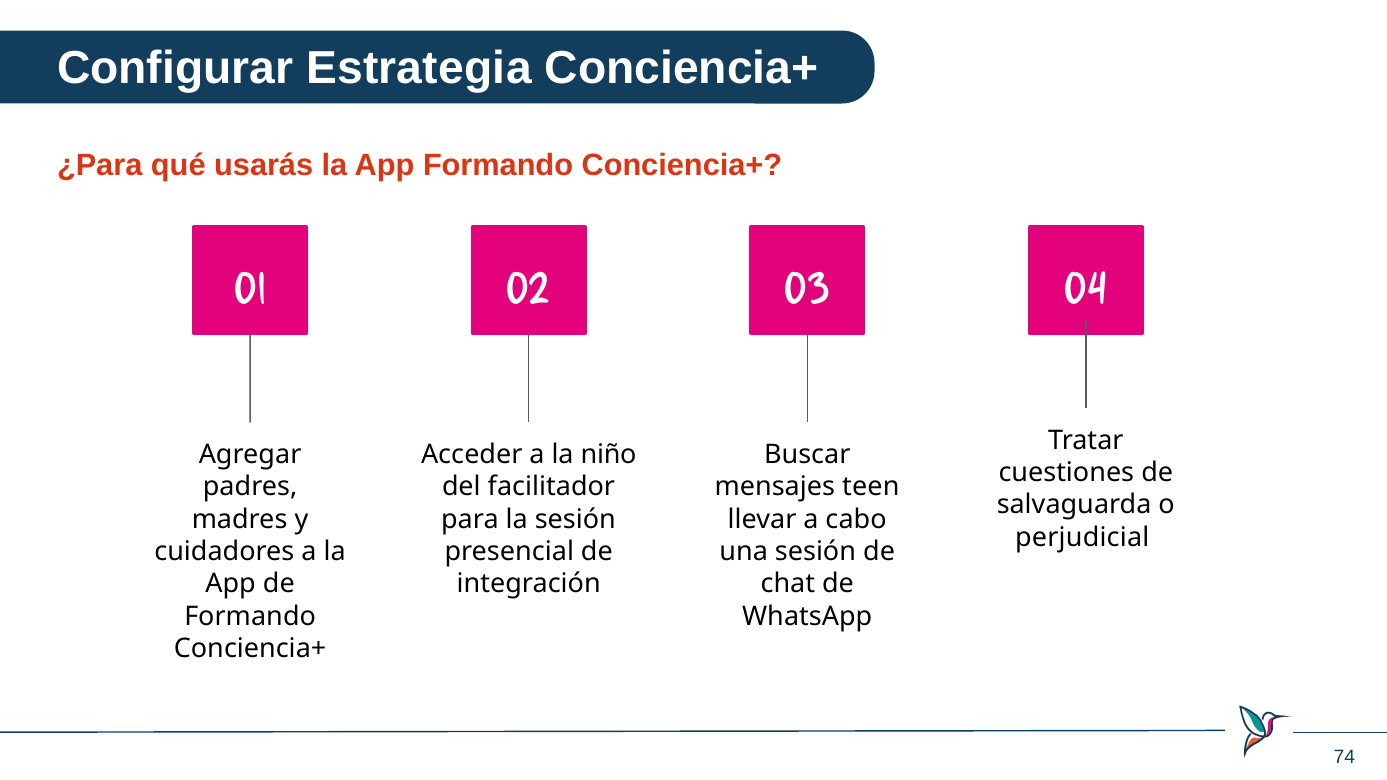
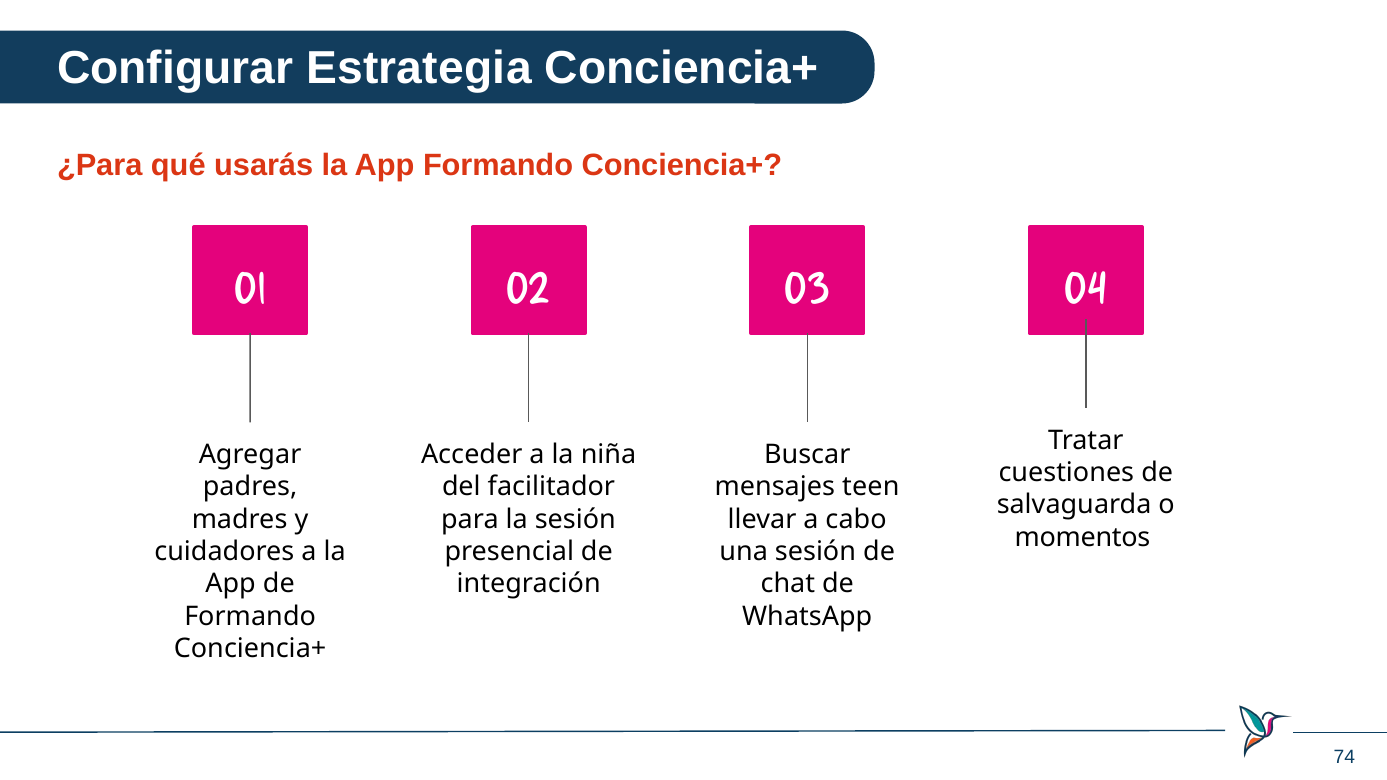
niño: niño -> niña (609, 454)
perjudicial: perjudicial -> momentos (1082, 537)
